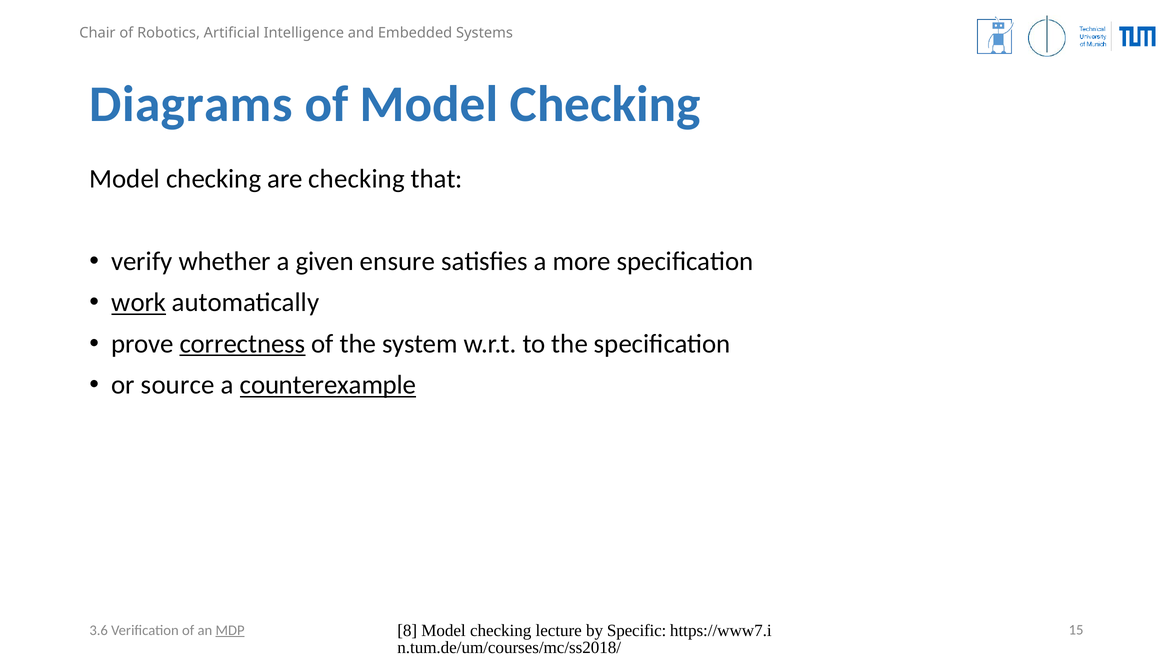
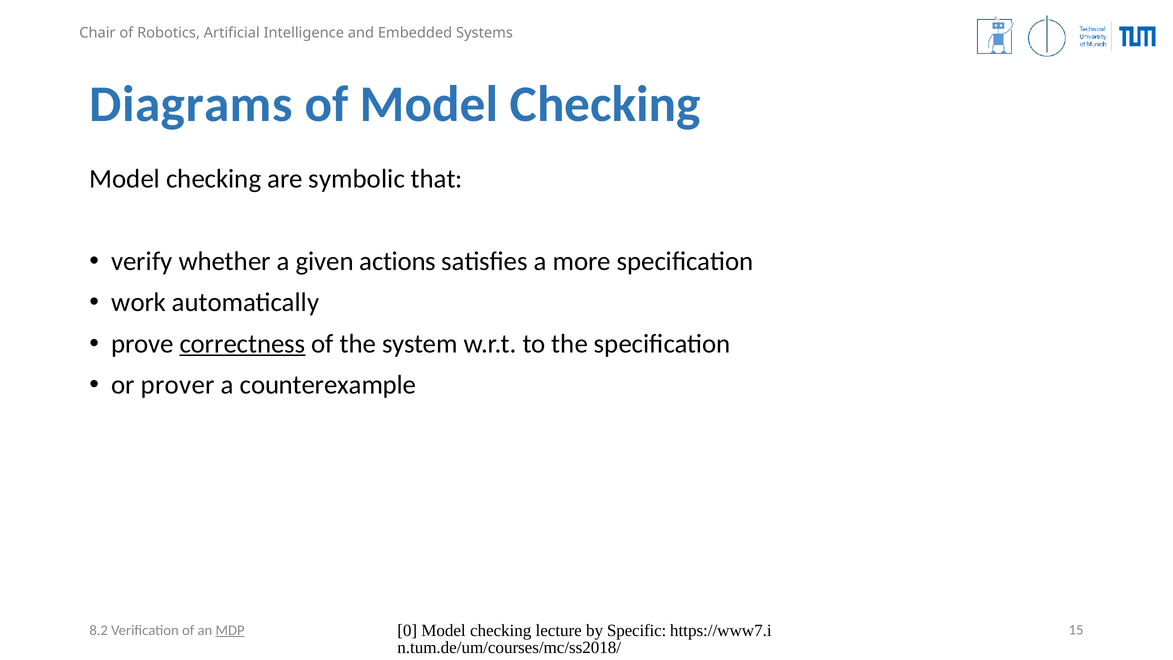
are checking: checking -> symbolic (357, 179)
ensure: ensure -> actions (398, 261)
work underline: present -> none (139, 303)
source: source -> prover (178, 385)
counterexample underline: present -> none (328, 385)
8: 8 -> 0 (407, 630)
3.6: 3.6 -> 8.2 (99, 630)
